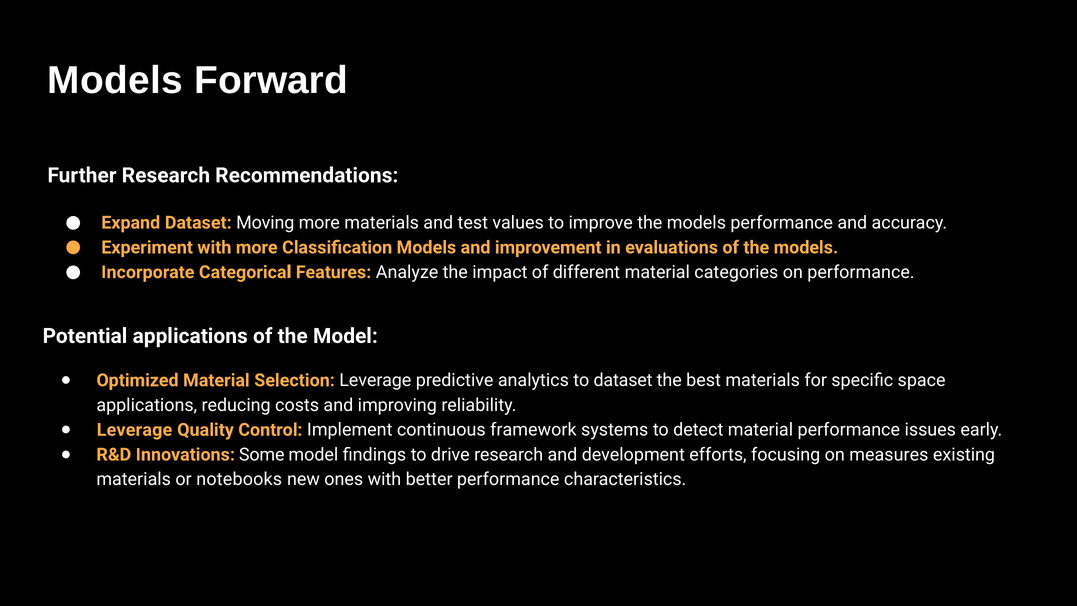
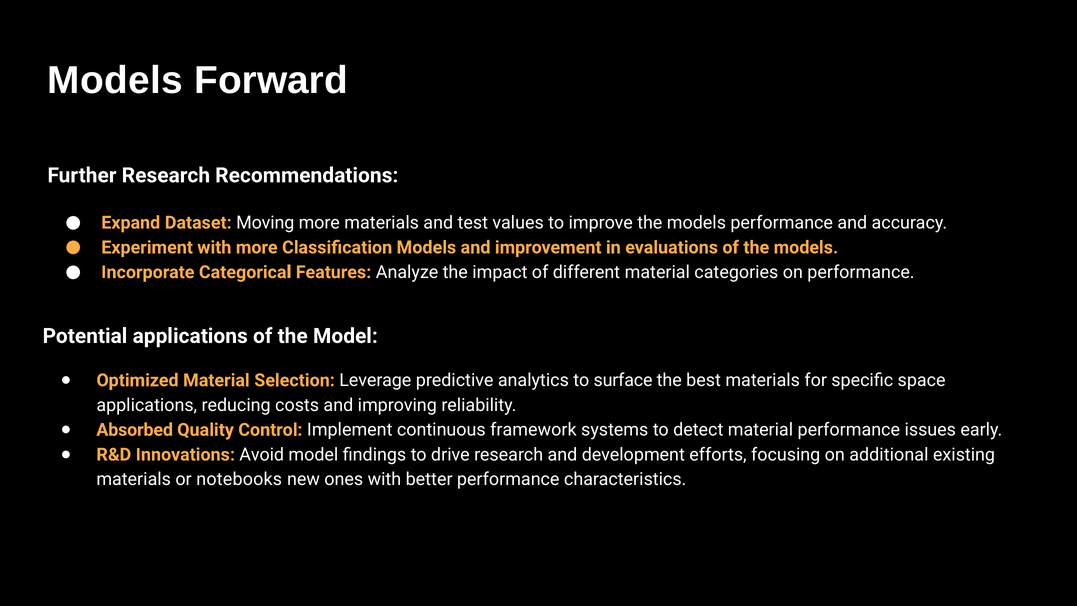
to dataset: dataset -> surface (623, 380)
Leverage: Leverage -> Absorbed (135, 430)
Some: Some -> Avoid (262, 455)
measures: measures -> additional (889, 455)
